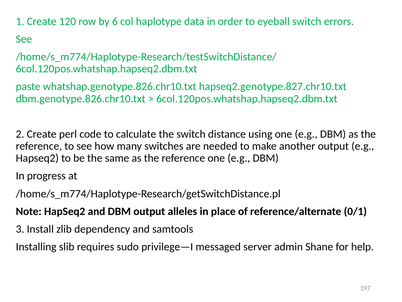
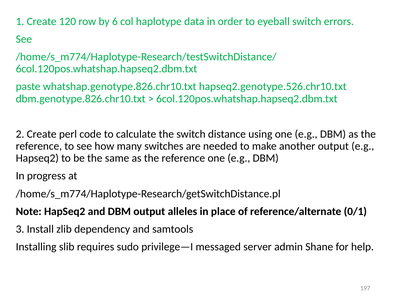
hapseq2.genotype.827.chr10.txt: hapseq2.genotype.827.chr10.txt -> hapseq2.genotype.526.chr10.txt (273, 86)
